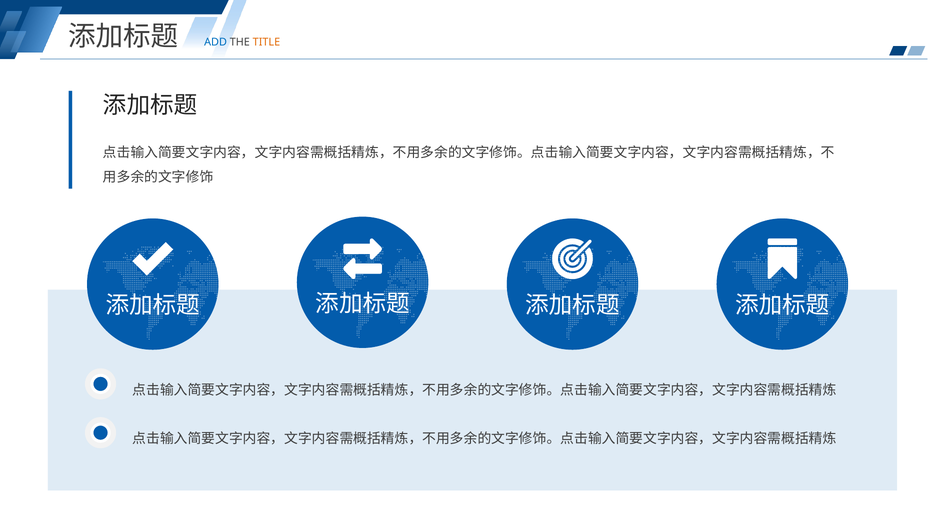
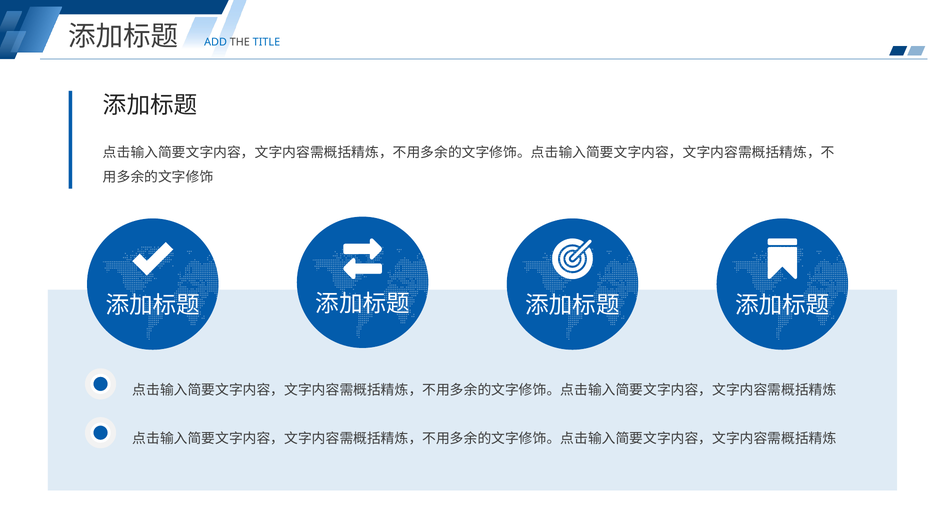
TITLE colour: orange -> blue (266, 42)
